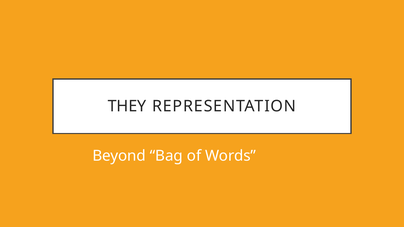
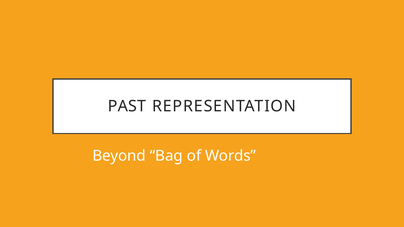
THEY: THEY -> PAST (127, 106)
